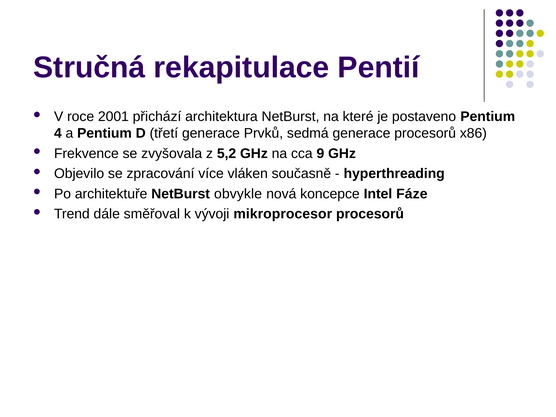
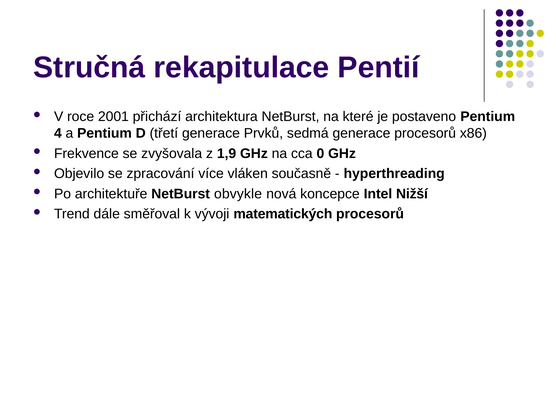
5,2: 5,2 -> 1,9 (227, 154)
9: 9 -> 0 (320, 154)
Fáze: Fáze -> Nižší (412, 194)
mikroprocesor: mikroprocesor -> matematických (283, 214)
